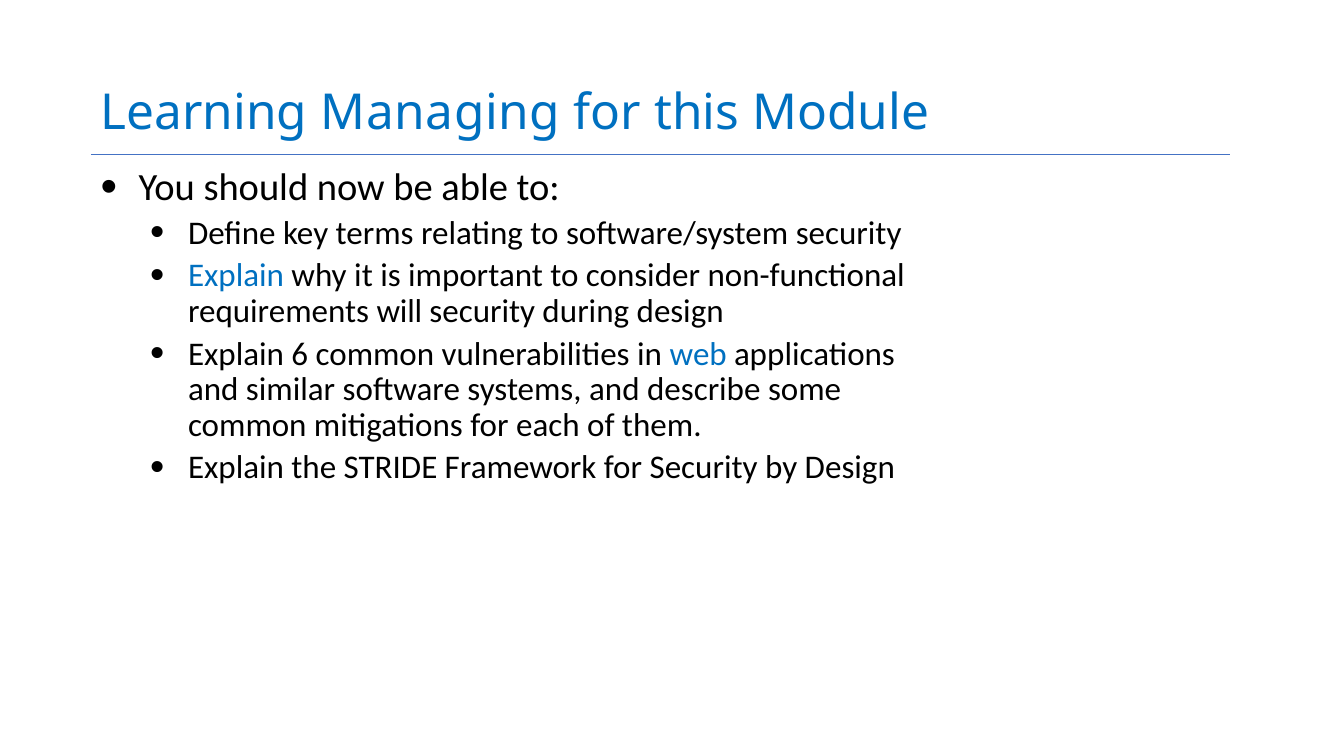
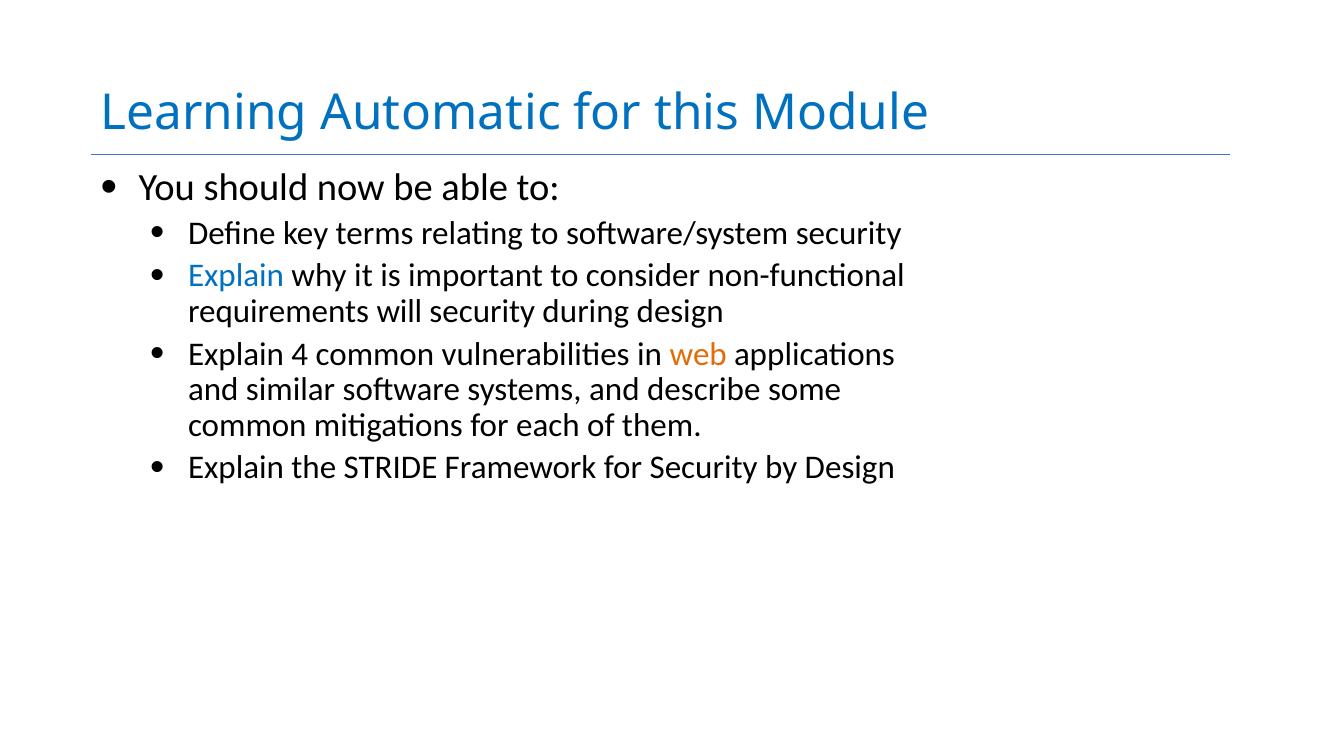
Managing: Managing -> Automatic (441, 114)
6: 6 -> 4 (300, 354)
web colour: blue -> orange (698, 354)
